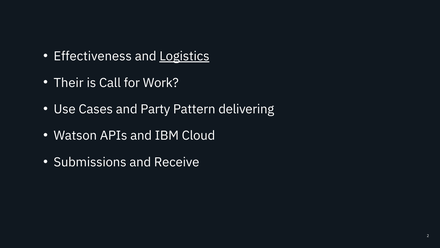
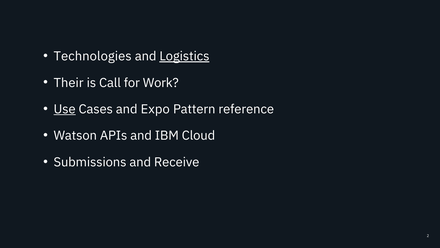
Effectiveness: Effectiveness -> Technologies (93, 56)
Use underline: none -> present (65, 109)
Party: Party -> Expo (155, 109)
delivering: delivering -> reference (246, 109)
